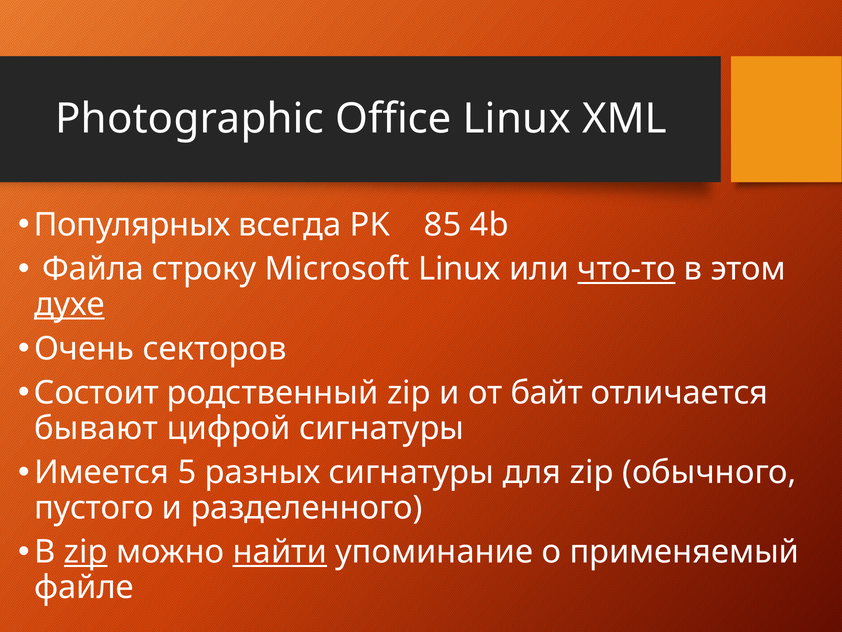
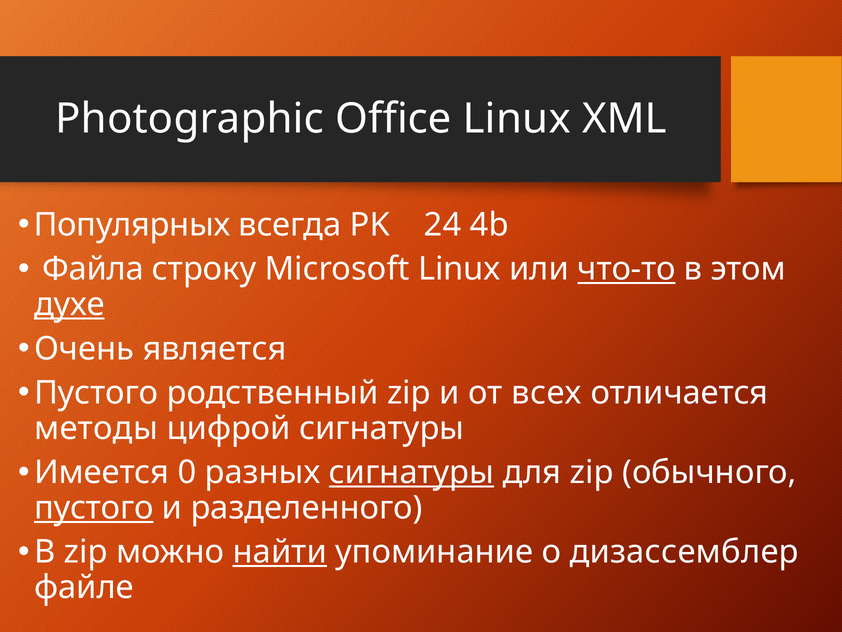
85: 85 -> 24 (443, 225)
секторов: секторов -> является (215, 348)
Состоит: Состоит -> Пустого (96, 393)
байт: байт -> всех (546, 393)
бывают: бывают -> методы (96, 428)
5: 5 -> 0 (187, 472)
сигнатуры underline: none -> present (411, 472)
пустого underline: none -> present (94, 507)
zip underline: present -> none (86, 552)
применяемый: применяемый -> дизассемблер (684, 552)
